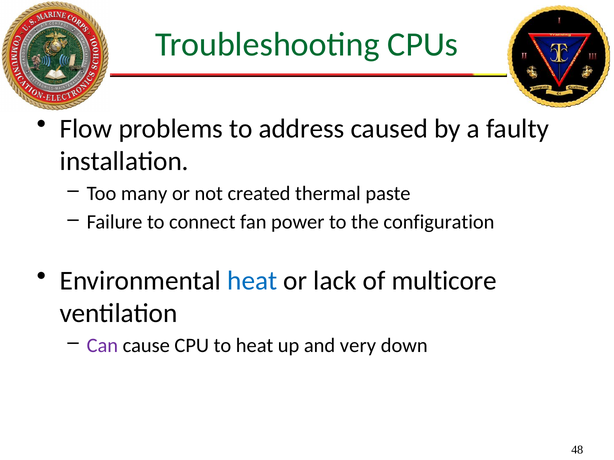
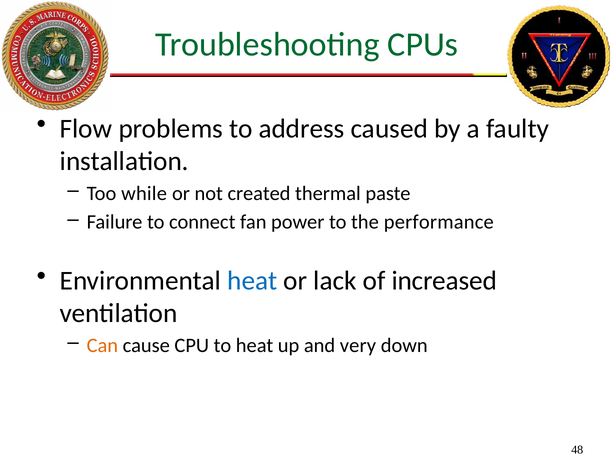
many: many -> while (144, 194)
configuration: configuration -> performance (439, 222)
multicore: multicore -> increased (444, 281)
Can colour: purple -> orange (102, 346)
